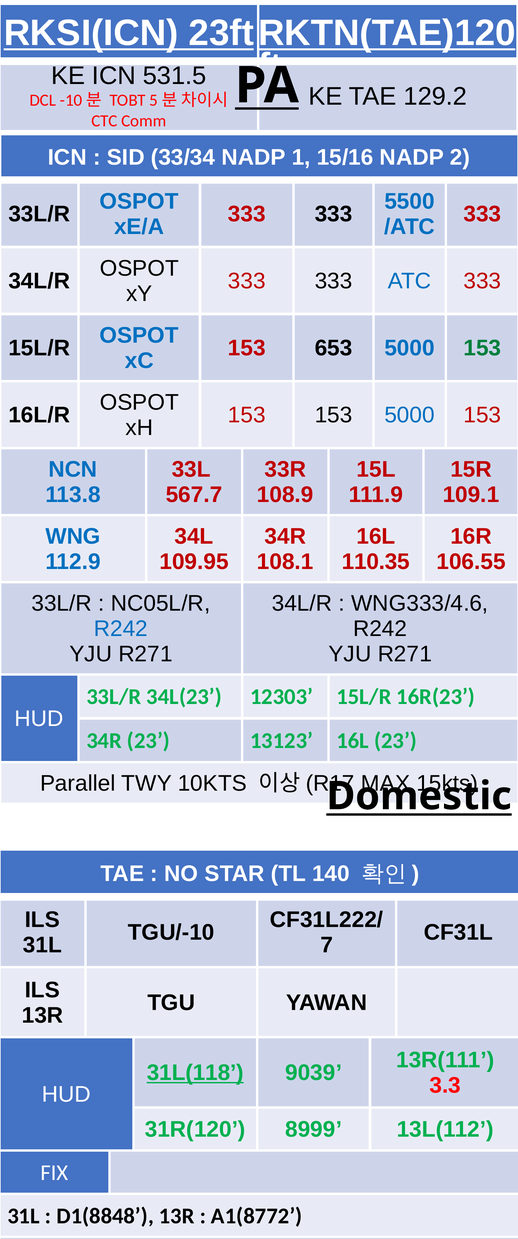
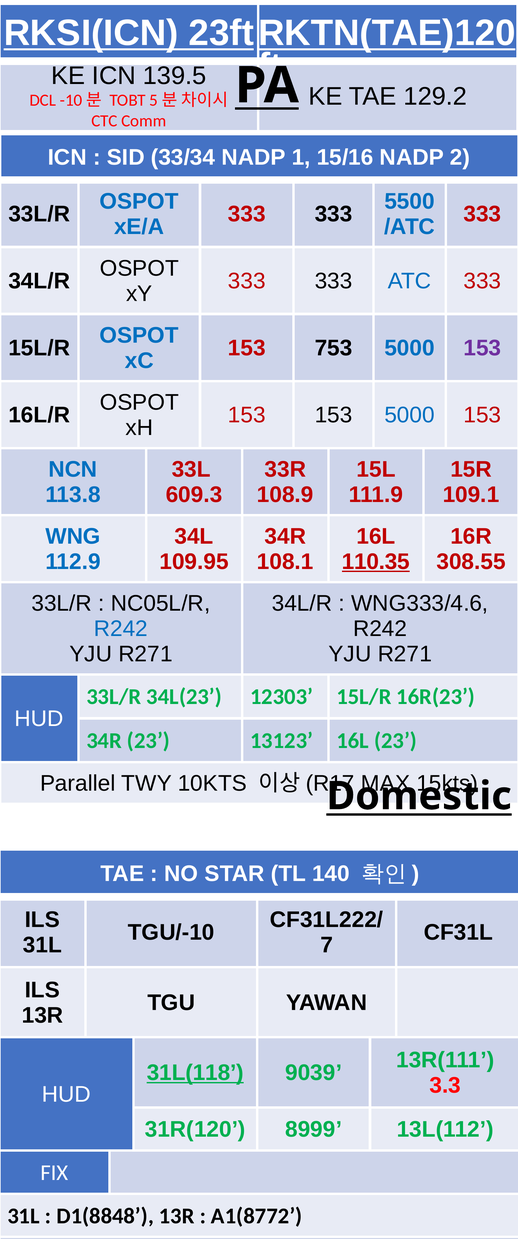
531.5: 531.5 -> 139.5 (175, 76)
653: 653 -> 753 (334, 348)
153 colour: green -> purple (482, 348)
567.7: 567.7 -> 609.3 (194, 495)
110.35 underline: none -> present (376, 562)
106.55: 106.55 -> 308.55 (471, 562)
